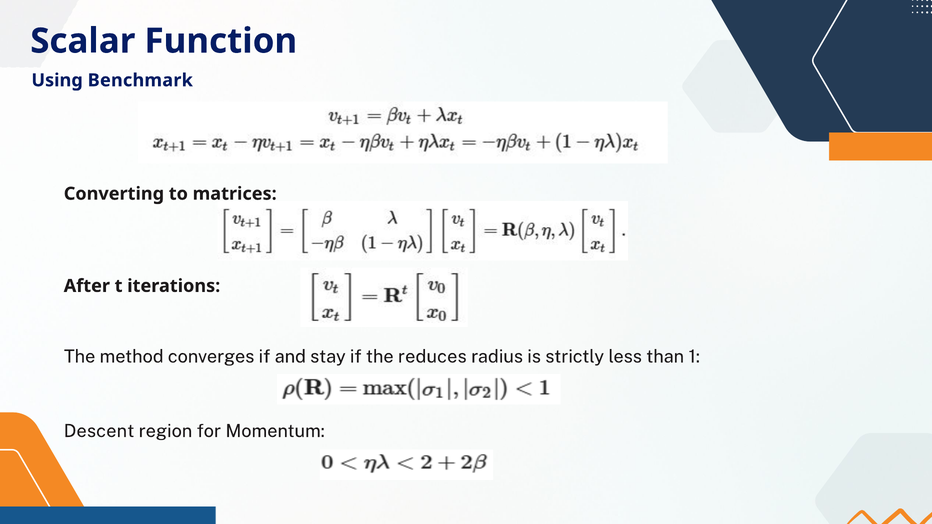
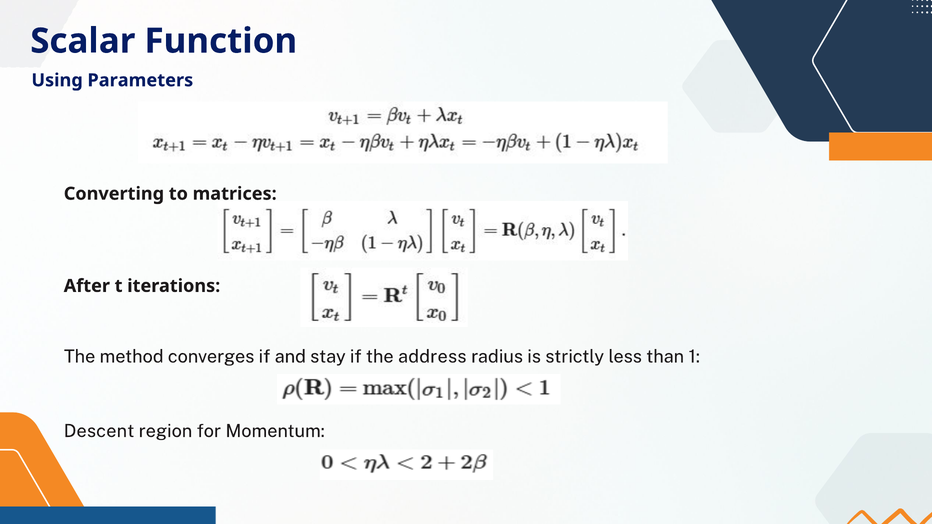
Benchmark: Benchmark -> Parameters (140, 80)
reduces: reduces -> address (432, 357)
